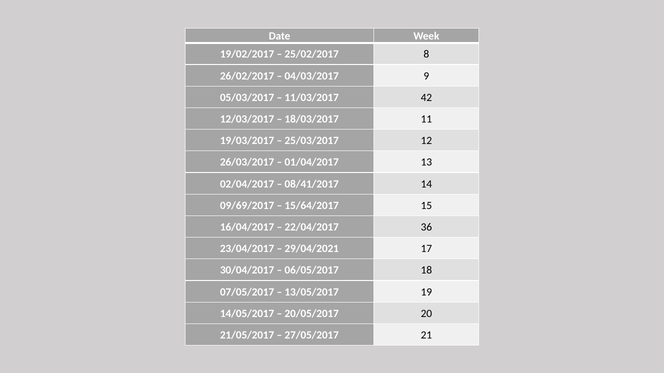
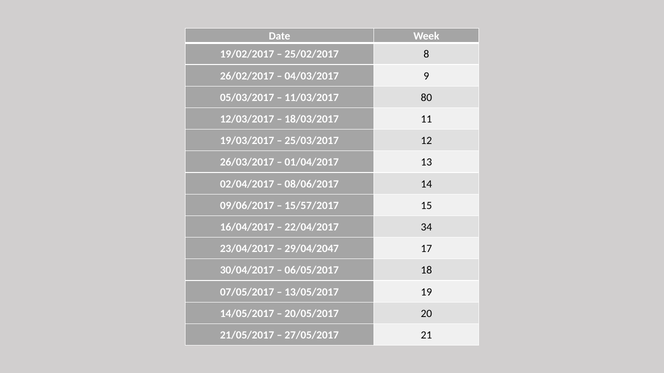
42: 42 -> 80 (426, 98)
08/41/2017: 08/41/2017 -> 08/06/2017 (312, 184)
09/69/2017: 09/69/2017 -> 09/06/2017 (247, 206)
15/64/2017: 15/64/2017 -> 15/57/2017 (312, 206)
36: 36 -> 34 (426, 227)
29/04/2021: 29/04/2021 -> 29/04/2047 (312, 249)
